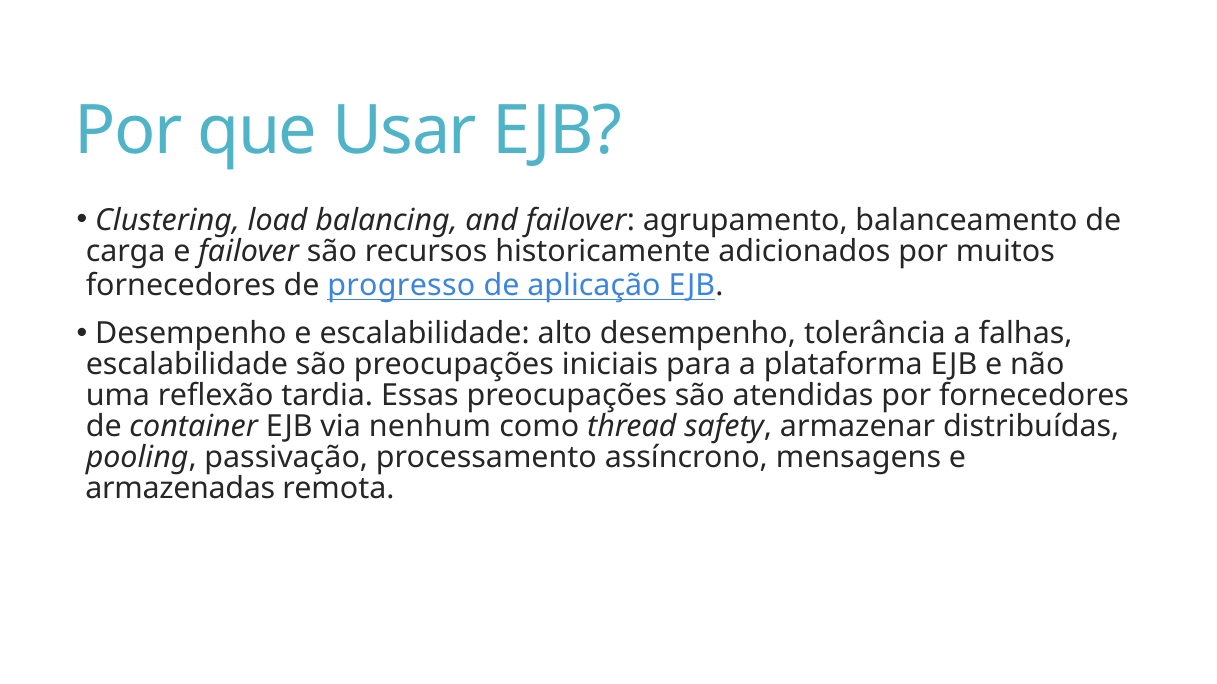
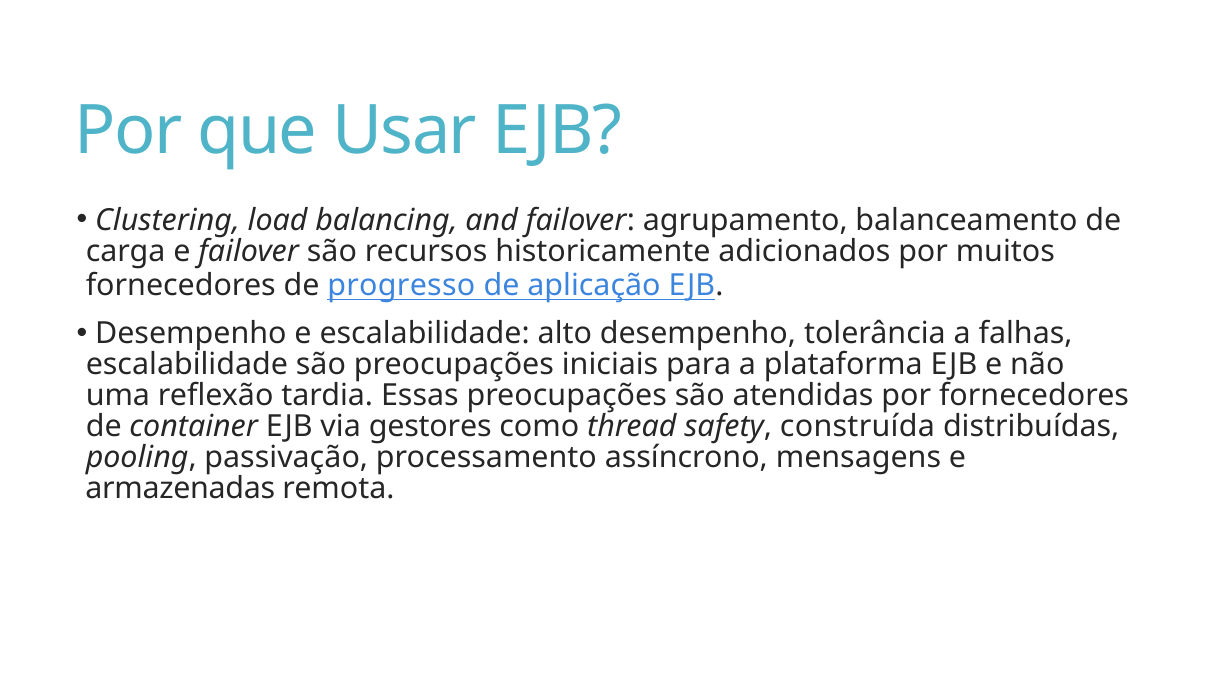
nenhum: nenhum -> gestores (430, 427)
armazenar: armazenar -> construída (857, 427)
